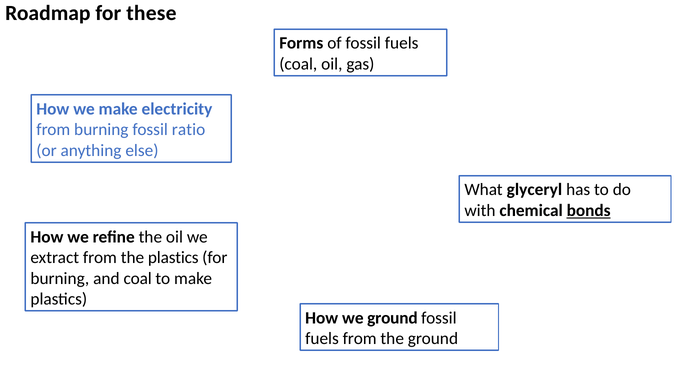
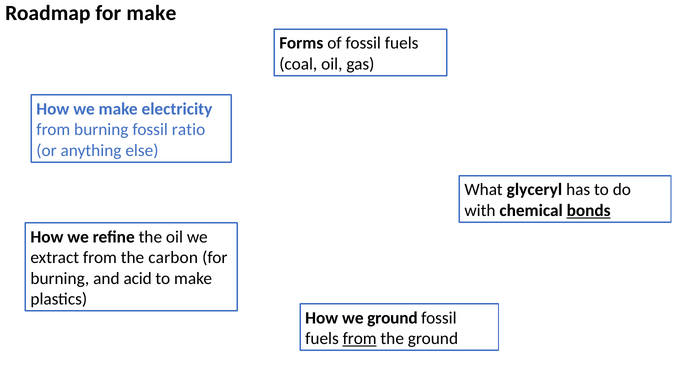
for these: these -> make (151, 13)
the plastics: plastics -> carbon (173, 257)
and coal: coal -> acid (138, 278)
from underline: none -> present (360, 338)
